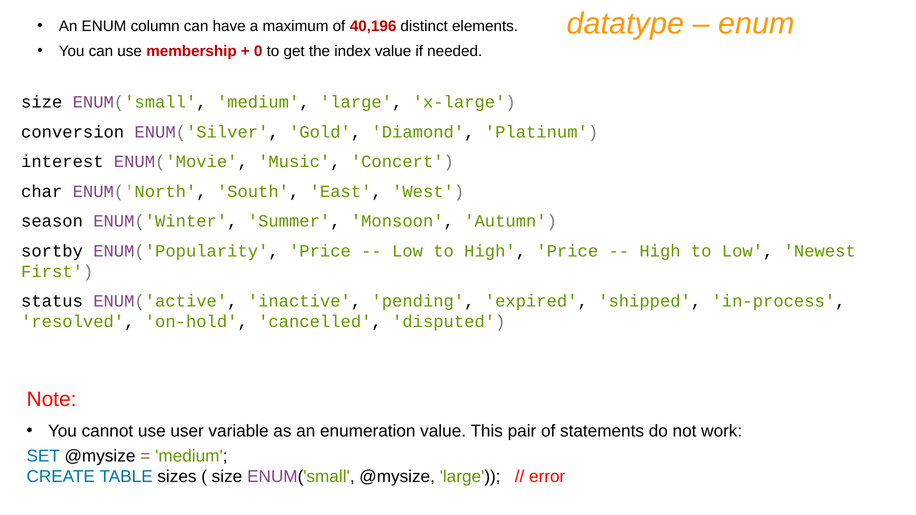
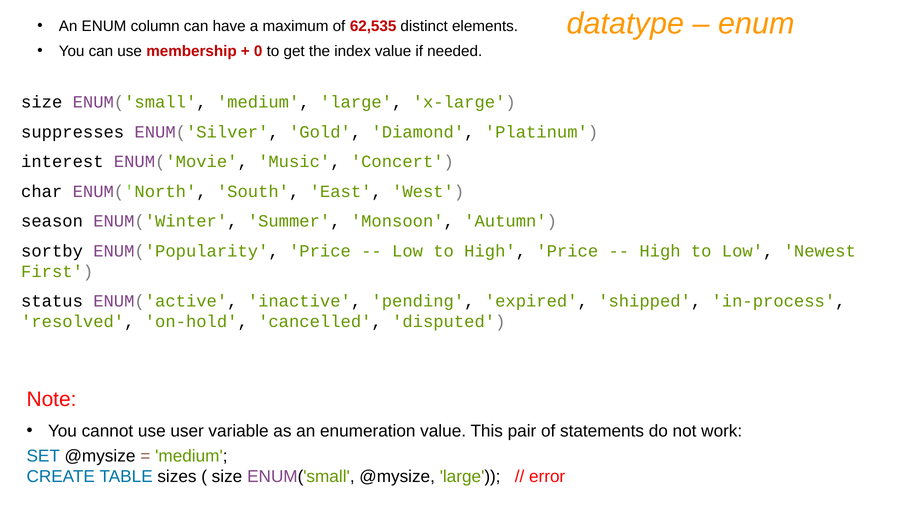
40,196: 40,196 -> 62,535 (373, 26)
conversion: conversion -> suppresses (73, 132)
